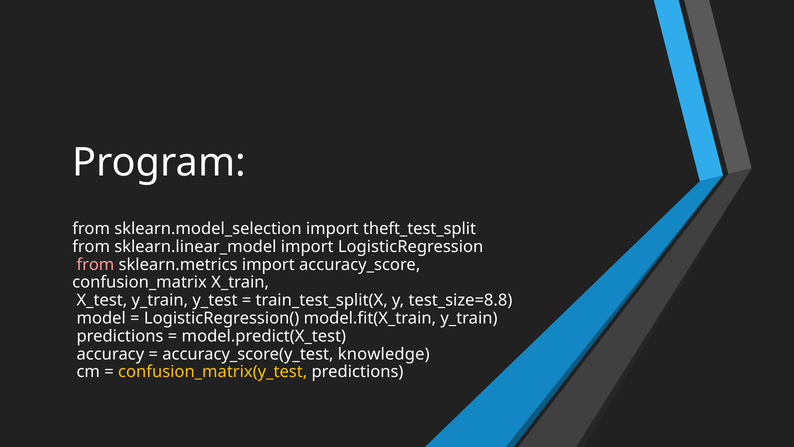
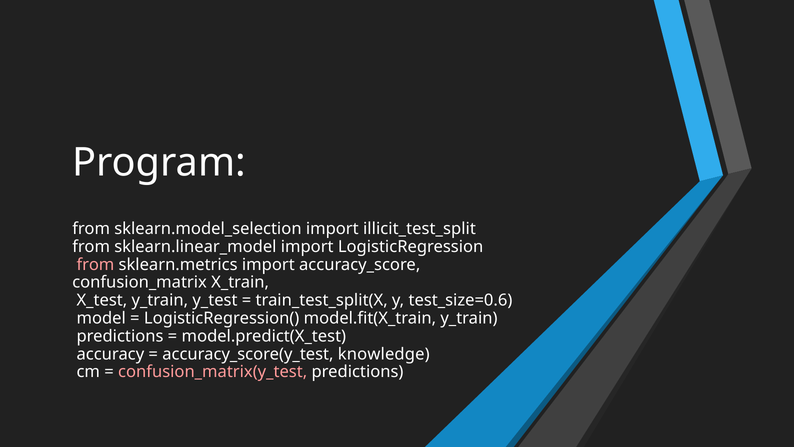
theft_test_split: theft_test_split -> illicit_test_split (419, 229)
test_size=8.8: test_size=8.8 -> test_size=0.6 (460, 300)
confusion_matrix(y_test colour: yellow -> pink (213, 372)
